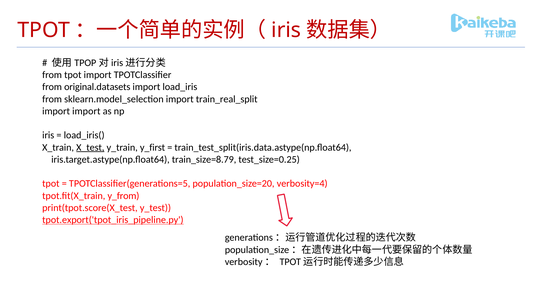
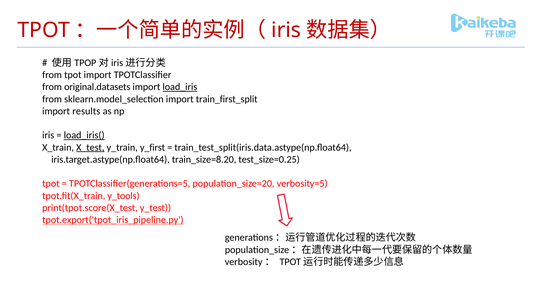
load_iris underline: none -> present (180, 87)
train_real_split: train_real_split -> train_first_split (227, 99)
import import: import -> results (86, 111)
load_iris( underline: none -> present (84, 135)
train_size=8.79: train_size=8.79 -> train_size=8.20 (204, 159)
verbosity=4: verbosity=4 -> verbosity=5 (302, 183)
y_from: y_from -> y_tools (123, 195)
